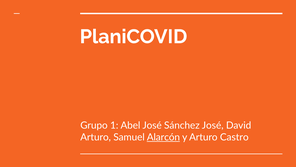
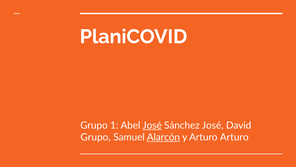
José underline: none -> present (152, 125)
Arturo: Arturo -> Grupo (96, 137)
Arturo Castro: Castro -> Arturo (234, 137)
